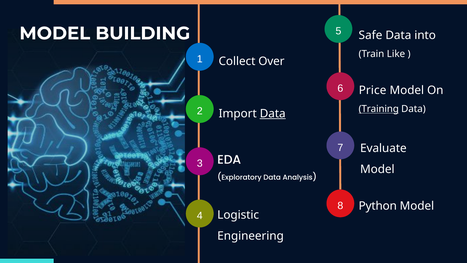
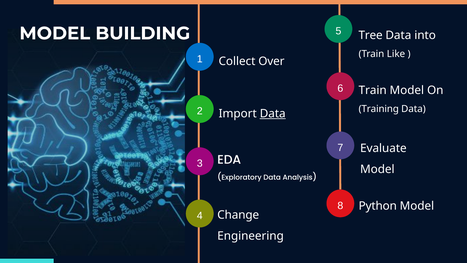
Safe: Safe -> Tree (371, 35)
Price: Price -> Train (373, 90)
Training underline: present -> none (379, 109)
Logistic: Logistic -> Change (238, 215)
